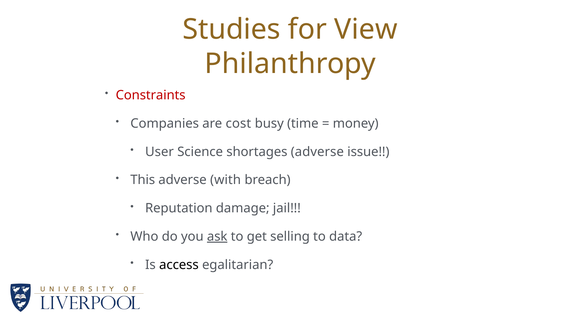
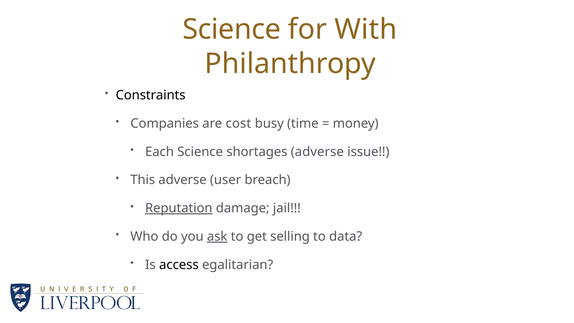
Studies: Studies -> Science (232, 29)
View: View -> With (366, 29)
Constraints colour: red -> black (151, 95)
User: User -> Each (160, 152)
with: with -> user (226, 180)
Reputation underline: none -> present (179, 208)
